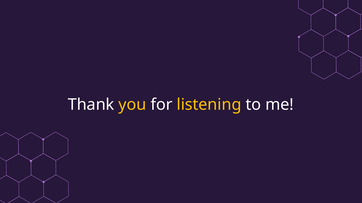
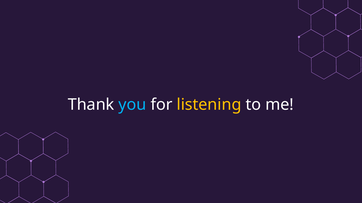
you colour: yellow -> light blue (132, 105)
